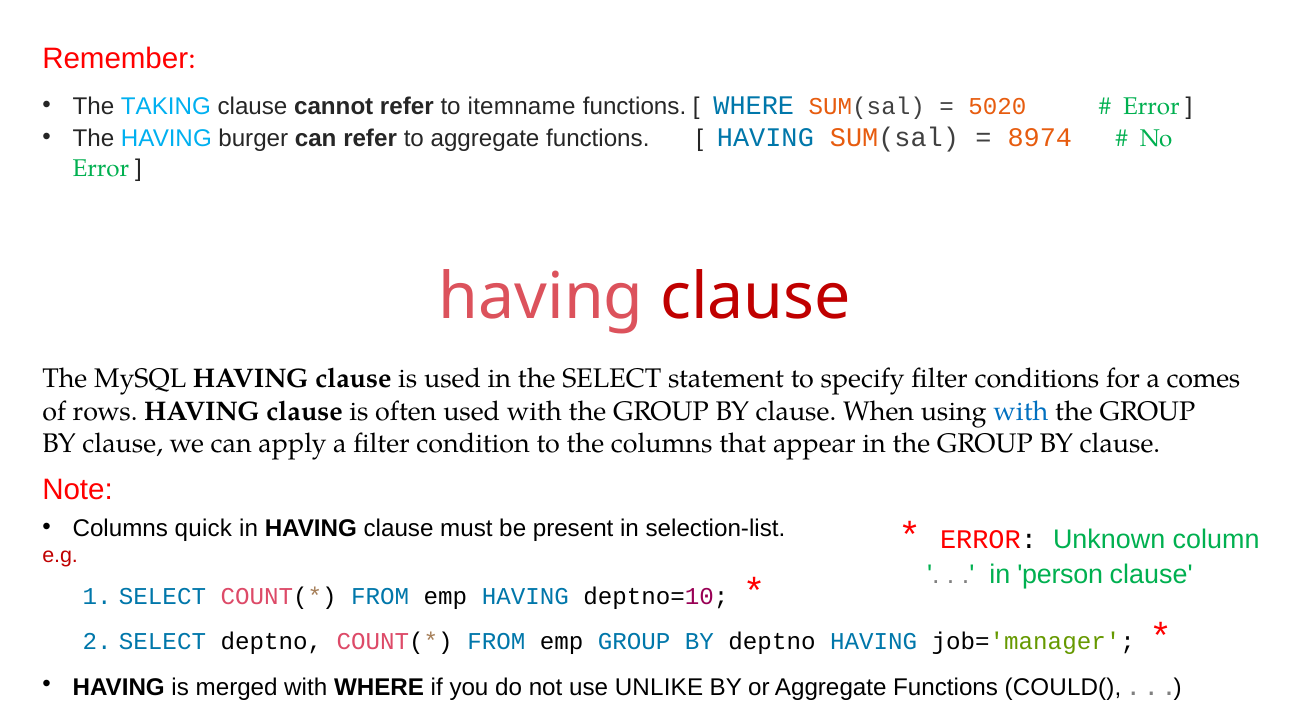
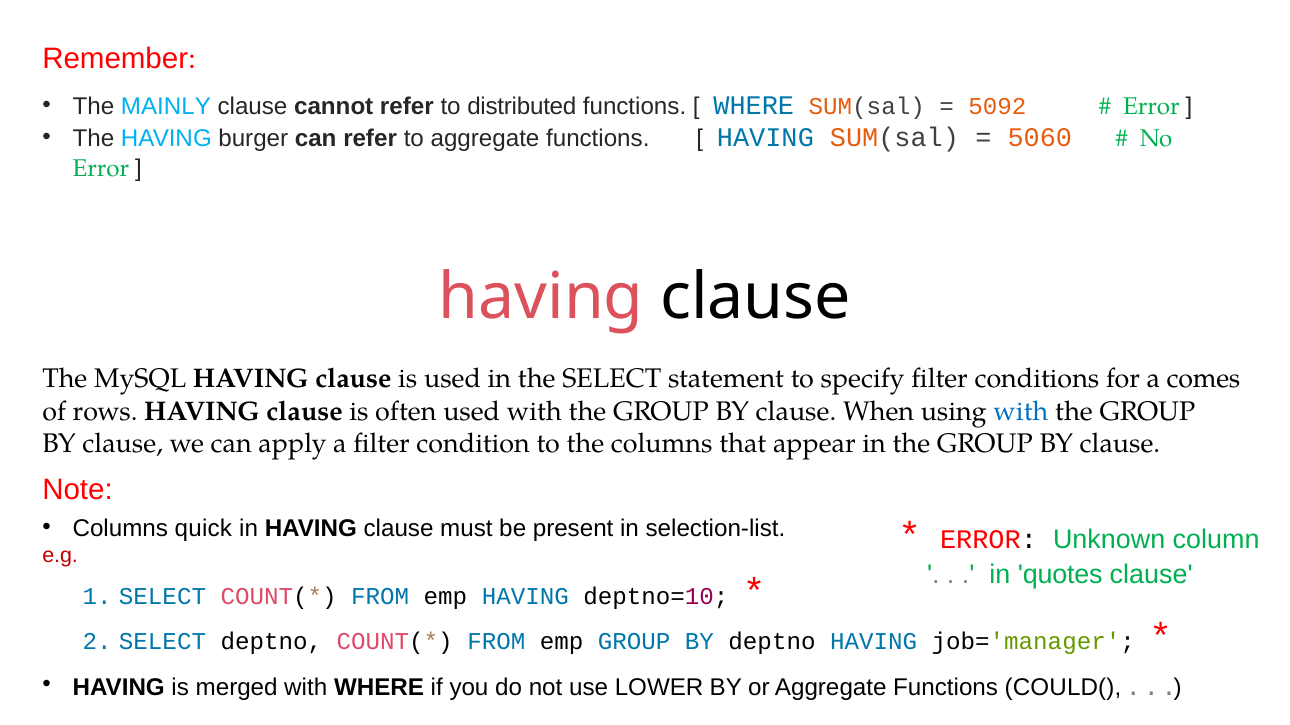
TAKING: TAKING -> MAINLY (166, 107)
itemname: itemname -> distributed (522, 107)
5020: 5020 -> 5092 (997, 107)
8974: 8974 -> 5060 (1040, 138)
clause colour: red -> black (756, 298)
person: person -> quotes (1060, 575)
UNLIKE: UNLIKE -> LOWER (659, 688)
